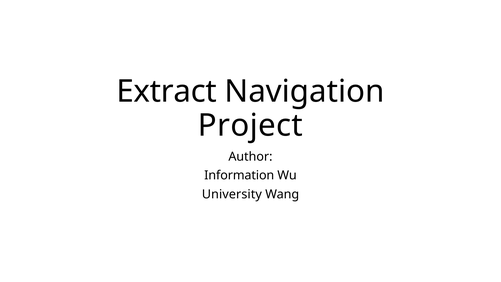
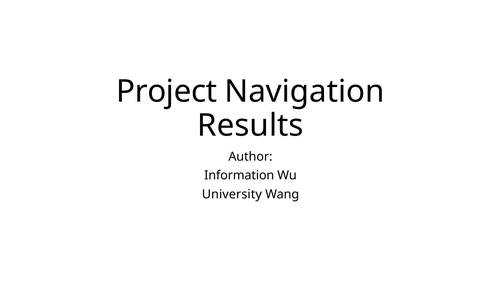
Extract: Extract -> Project (167, 91)
Project: Project -> Results (250, 125)
